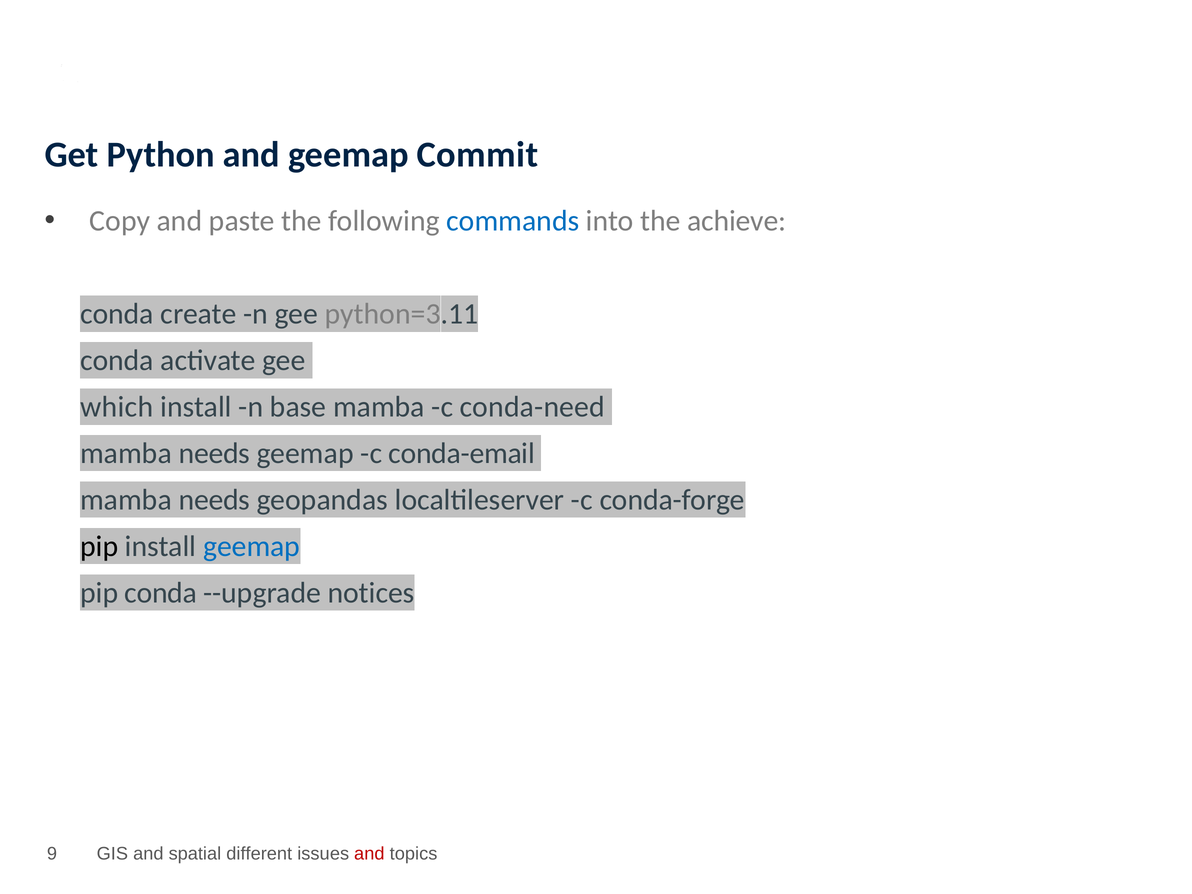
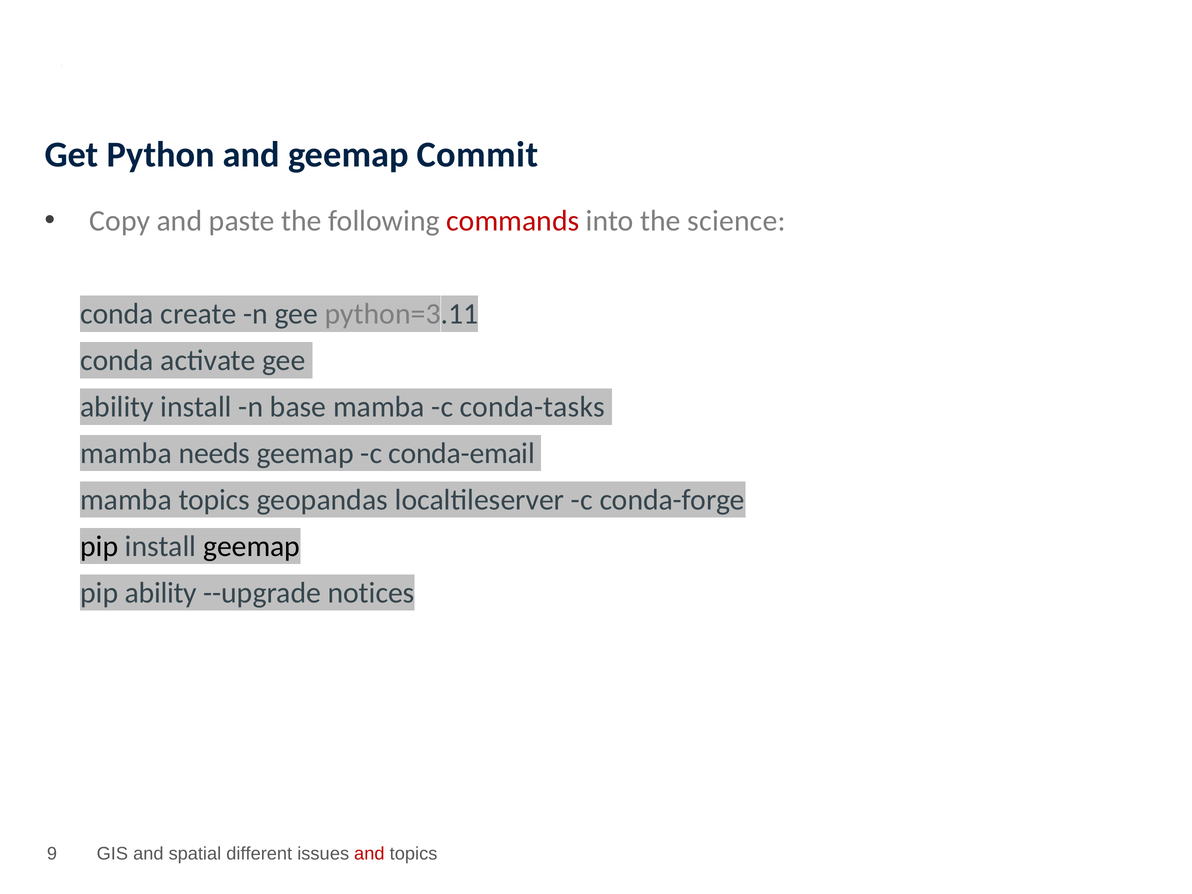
commands colour: blue -> red (513, 221)
achieve: achieve -> science (737, 221)
which: which -> ability (117, 407)
conda-need: conda-need -> conda-tasks (532, 407)
needs: needs -> topics (214, 500)
geemap colour: blue -> black (252, 546)
pip conda: conda -> ability (161, 593)
